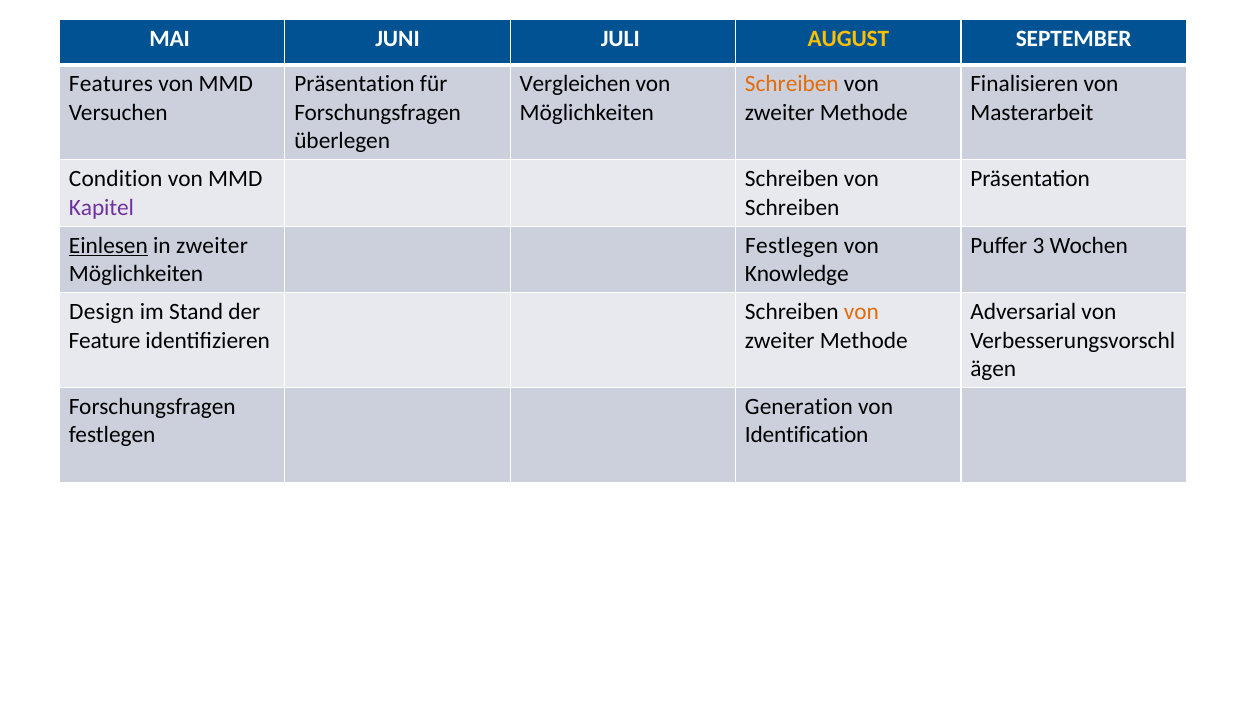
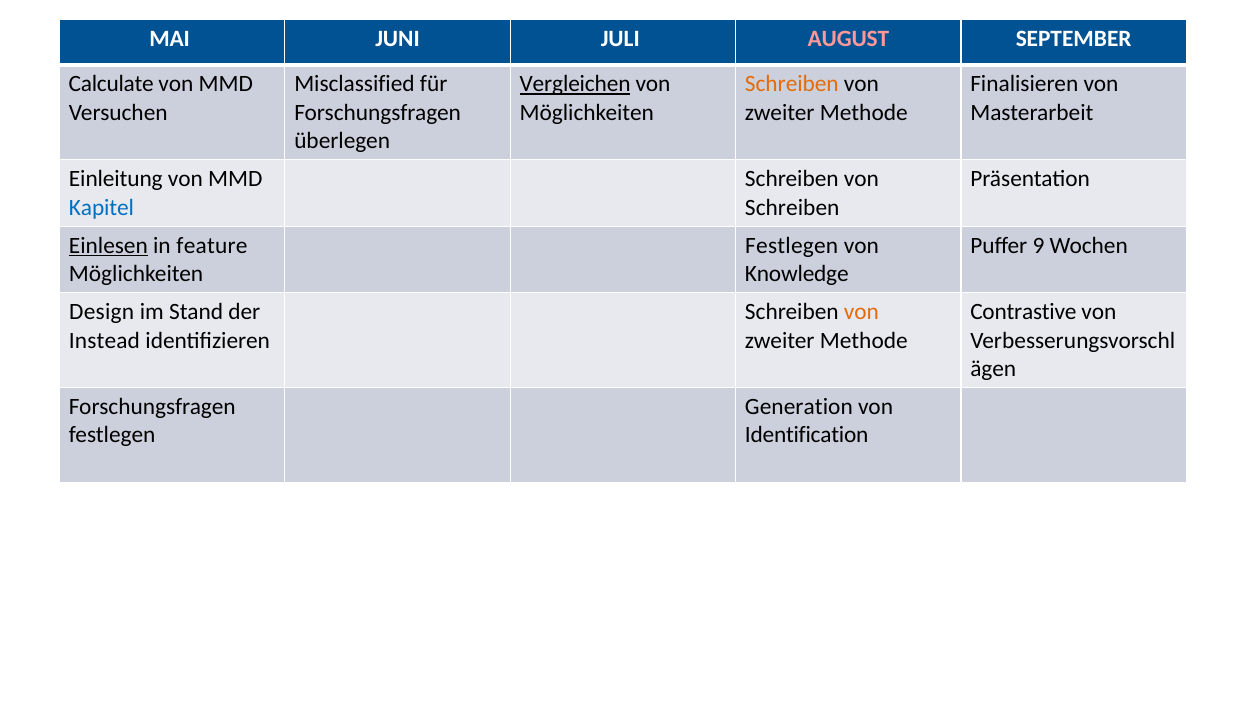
AUGUST colour: yellow -> pink (848, 39)
Features: Features -> Calculate (111, 84)
Präsentation: Präsentation -> Misclassified (354, 84)
Vergleichen underline: none -> present (575, 84)
Condition: Condition -> Einleitung (116, 179)
Kapitel colour: purple -> blue (101, 207)
in zweiter: zweiter -> feature (212, 245)
3: 3 -> 9 (1038, 245)
Adversarial: Adversarial -> Contrastive (1023, 312)
Feature: Feature -> Instead (104, 340)
